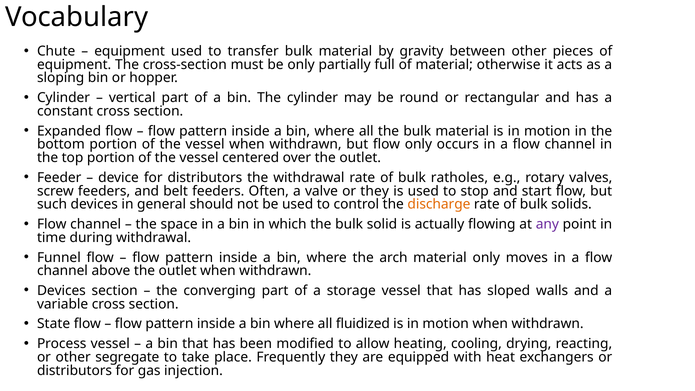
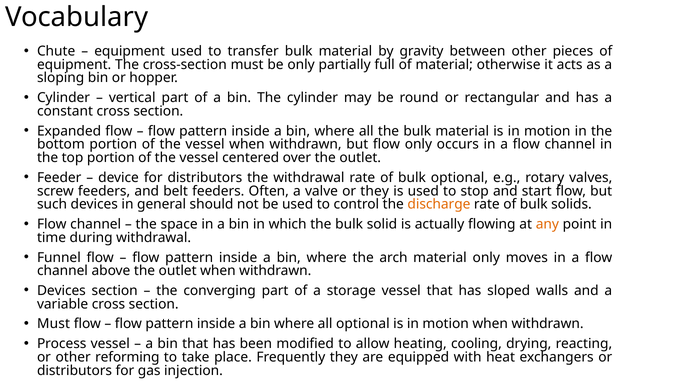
bulk ratholes: ratholes -> optional (459, 178)
any colour: purple -> orange (547, 224)
State: State -> Must (54, 324)
all fluidized: fluidized -> optional (363, 324)
segregate: segregate -> reforming (127, 357)
